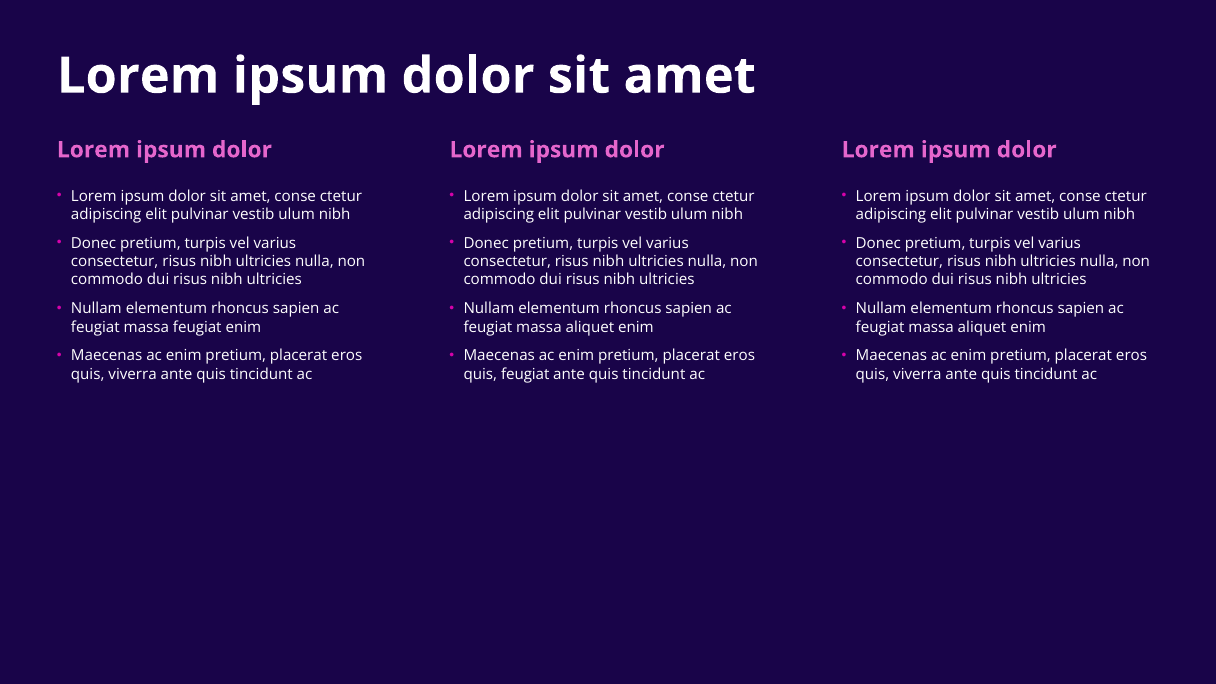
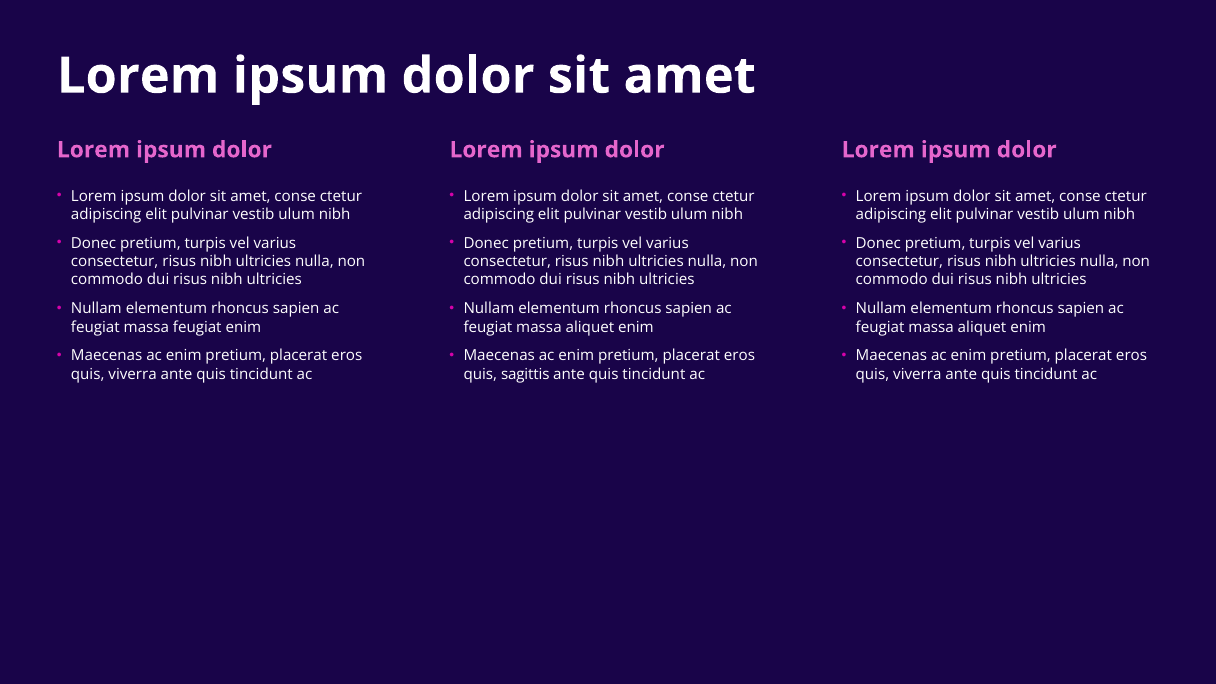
quis feugiat: feugiat -> sagittis (525, 374)
